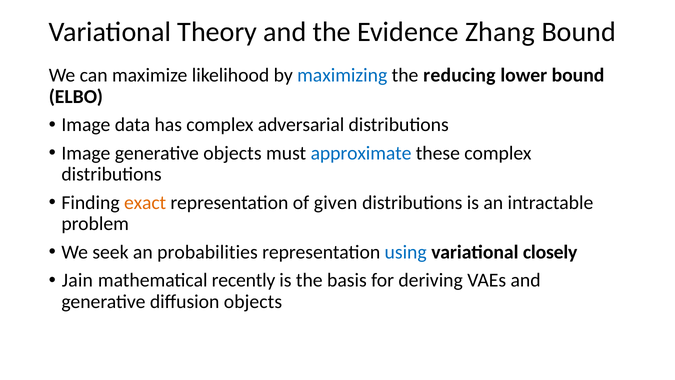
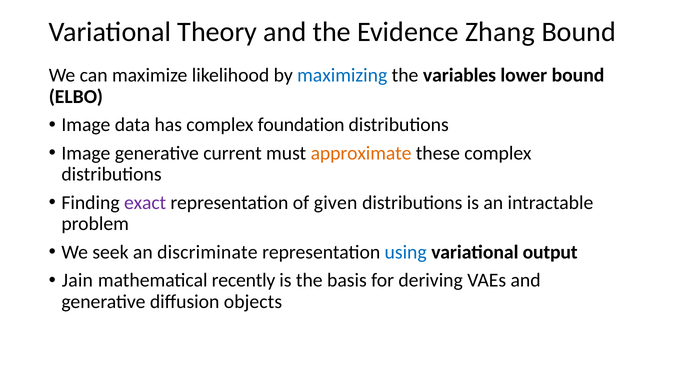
reducing: reducing -> variables (460, 75)
adversarial: adversarial -> foundation (301, 125)
generative objects: objects -> current (233, 153)
approximate colour: blue -> orange (361, 153)
exact colour: orange -> purple (145, 202)
probabilities: probabilities -> discriminate (207, 252)
closely: closely -> output (550, 252)
